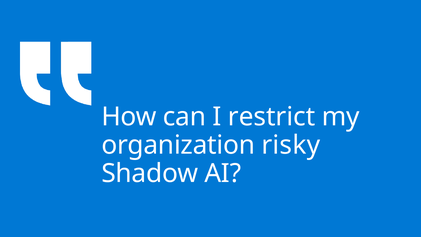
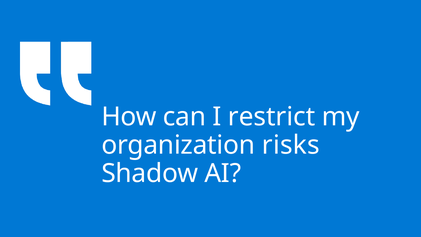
risky: risky -> risks (291, 145)
